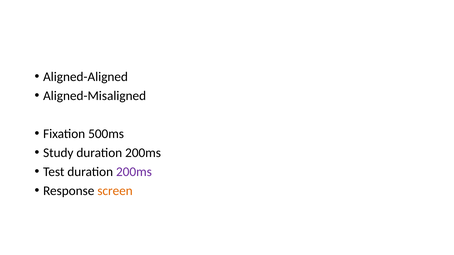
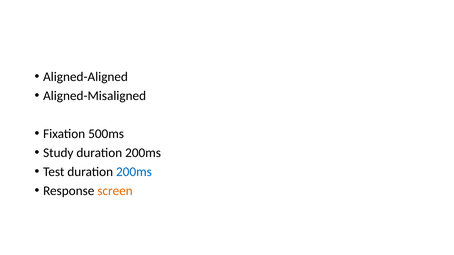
200ms colour: purple -> blue (134, 172)
